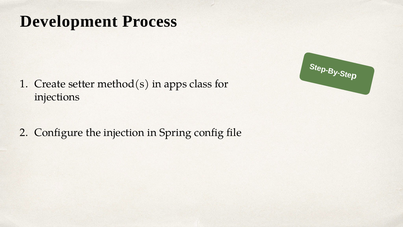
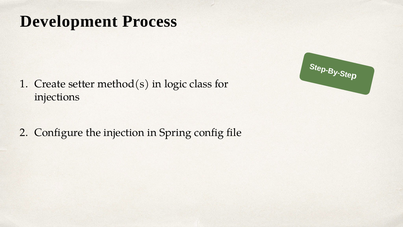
apps: apps -> logic (176, 84)
